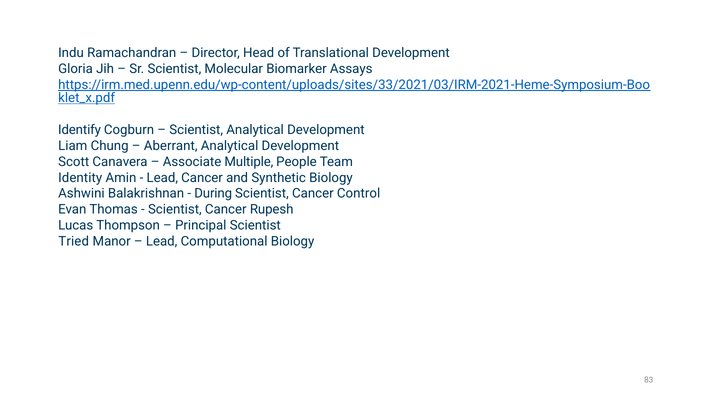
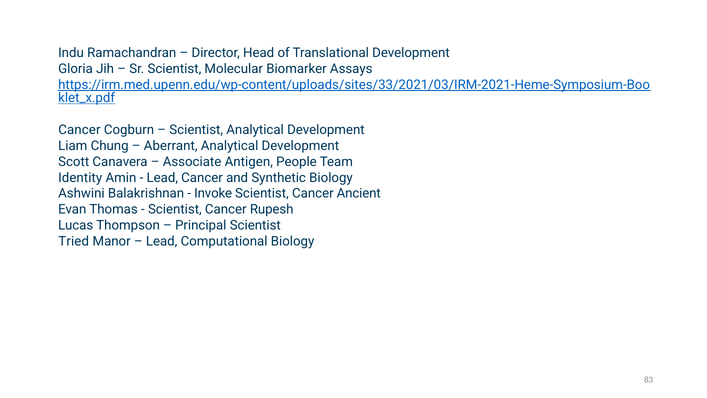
Identify: Identify -> Cancer (79, 130)
Multiple: Multiple -> Antigen (249, 162)
During: During -> Invoke (213, 193)
Control: Control -> Ancient (359, 193)
